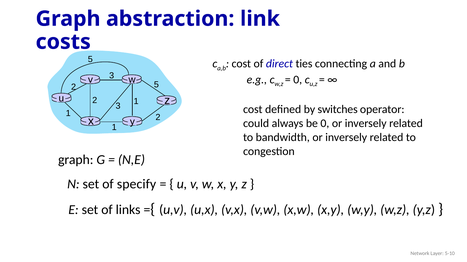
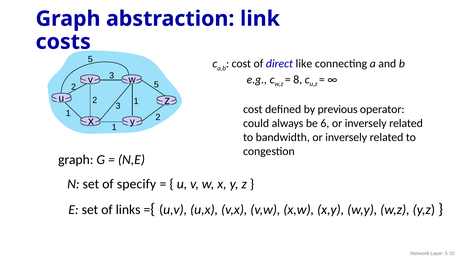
ties: ties -> like (304, 64)
0: 0 -> 8 (298, 80)
switches: switches -> previous (338, 110)
be 0: 0 -> 6 (325, 124)
